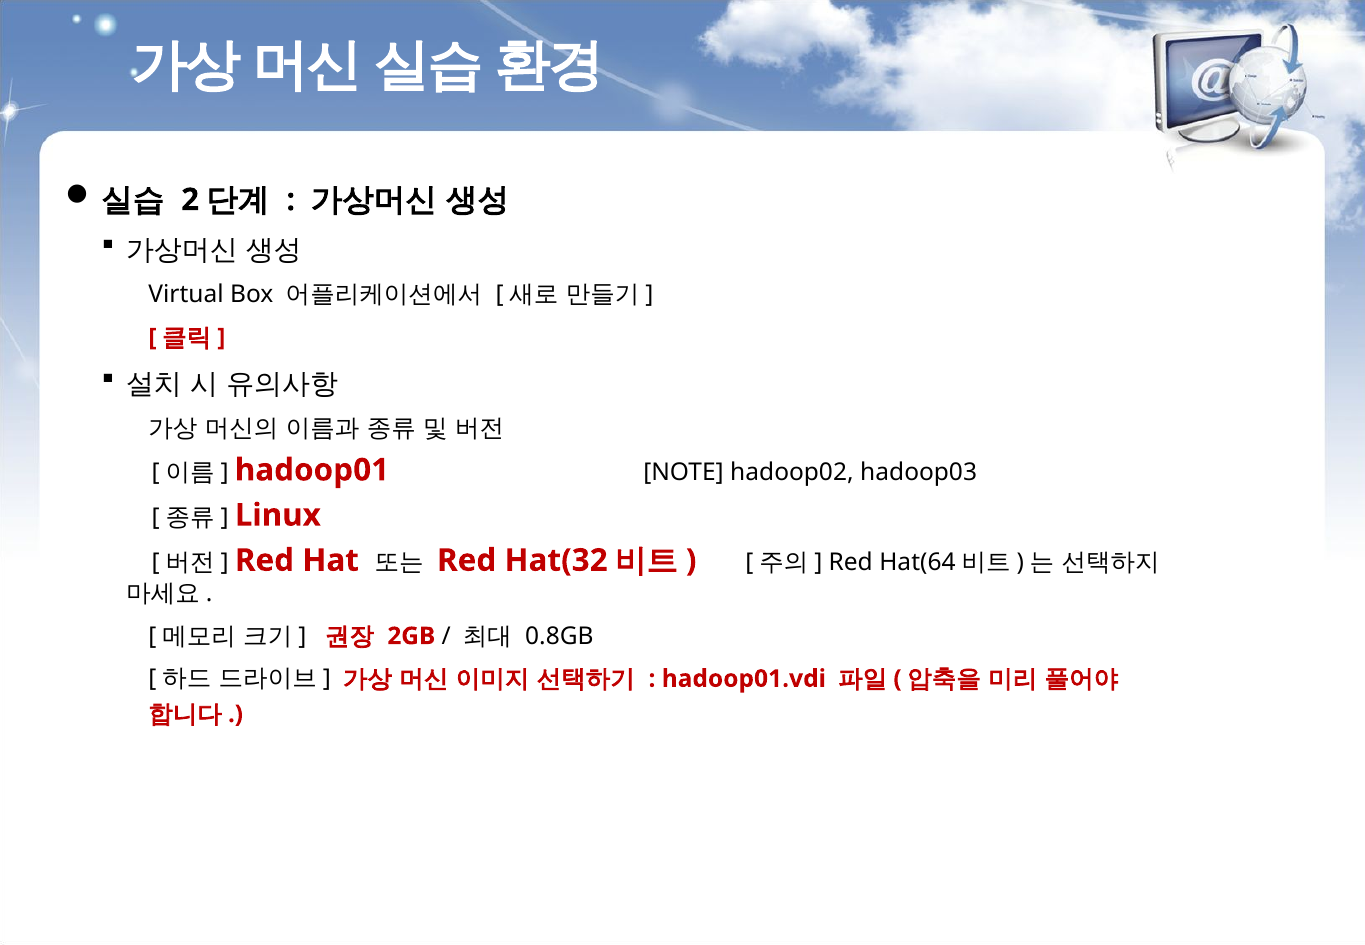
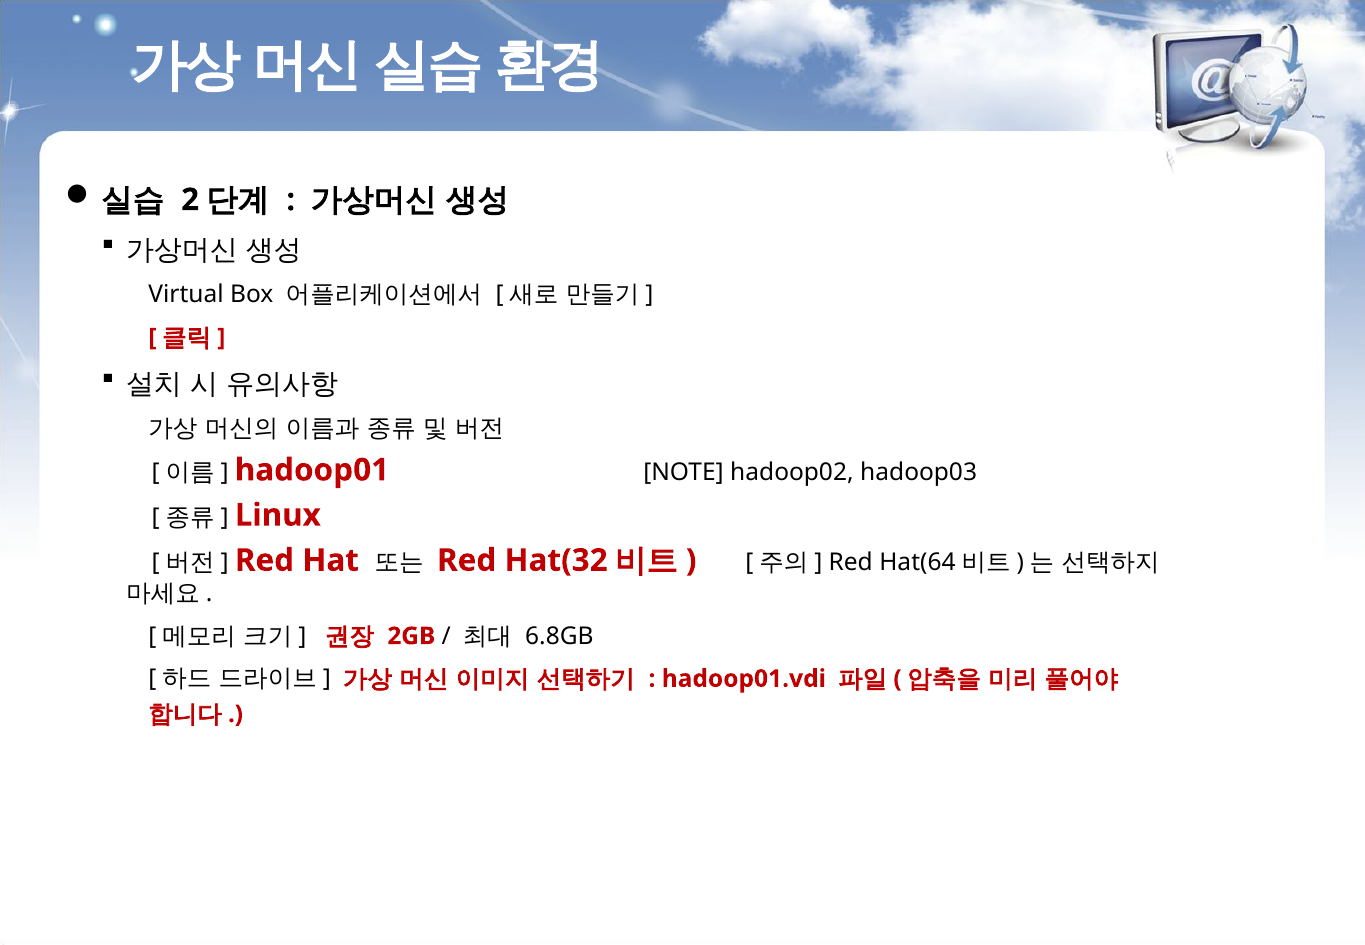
0.8GB: 0.8GB -> 6.8GB (559, 636)
